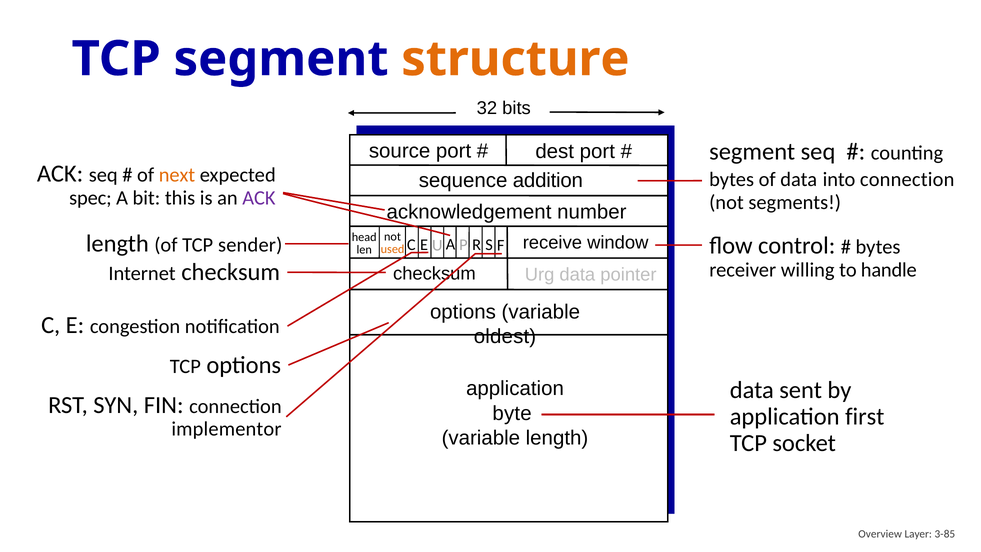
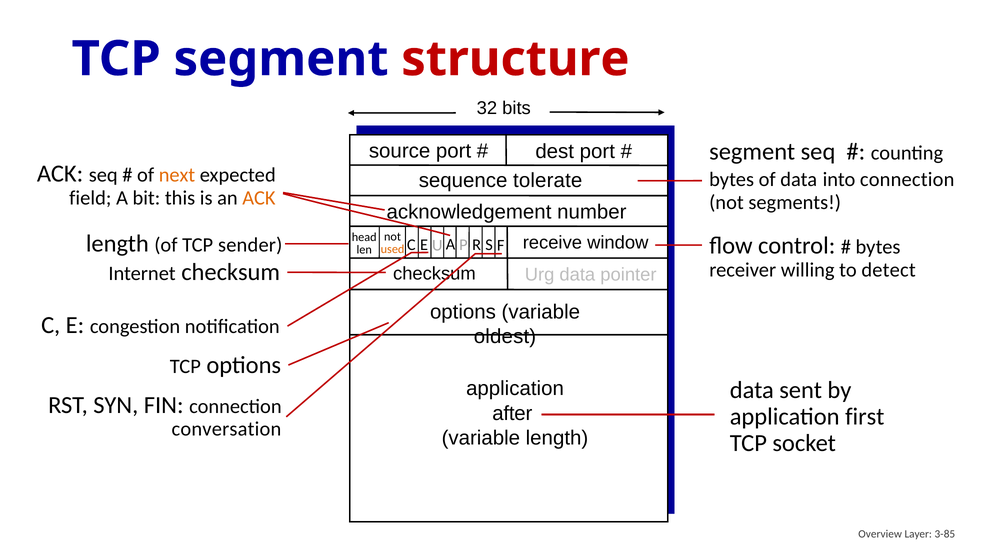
structure colour: orange -> red (515, 59)
addition: addition -> tolerate (548, 181)
spec: spec -> field (90, 198)
ACK colour: purple -> orange (259, 198)
handle: handle -> detect (889, 270)
byte: byte -> after (512, 413)
implementor: implementor -> conversation (226, 429)
